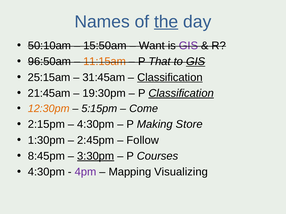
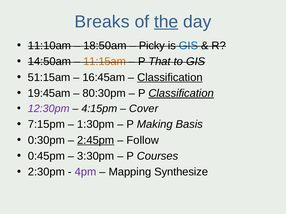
Names: Names -> Breaks (102, 22)
50:10am: 50:10am -> 11:10am (49, 46)
15:50am: 15:50am -> 18:50am (105, 46)
Want: Want -> Picky (152, 46)
GIS colour: purple -> blue (189, 46)
96:50am: 96:50am -> 14:50am (49, 62)
GIS underline: present -> none (196, 62)
25:15am: 25:15am -> 51:15am (49, 78)
31:45am: 31:45am -> 16:45am (104, 78)
21:45am: 21:45am -> 19:45am (49, 93)
19:30pm: 19:30pm -> 80:30pm (104, 93)
12:30pm colour: orange -> purple (49, 109)
5:15pm: 5:15pm -> 4:15pm (99, 109)
Come: Come -> Cover (144, 109)
2:15pm: 2:15pm -> 7:15pm (46, 125)
4:30pm: 4:30pm -> 1:30pm (96, 125)
Store: Store -> Basis (189, 125)
1:30pm: 1:30pm -> 0:30pm (46, 140)
2:45pm underline: none -> present (96, 140)
8:45pm: 8:45pm -> 0:45pm (46, 156)
3:30pm underline: present -> none (96, 156)
4:30pm: 4:30pm -> 2:30pm (46, 172)
Visualizing: Visualizing -> Synthesize (181, 172)
